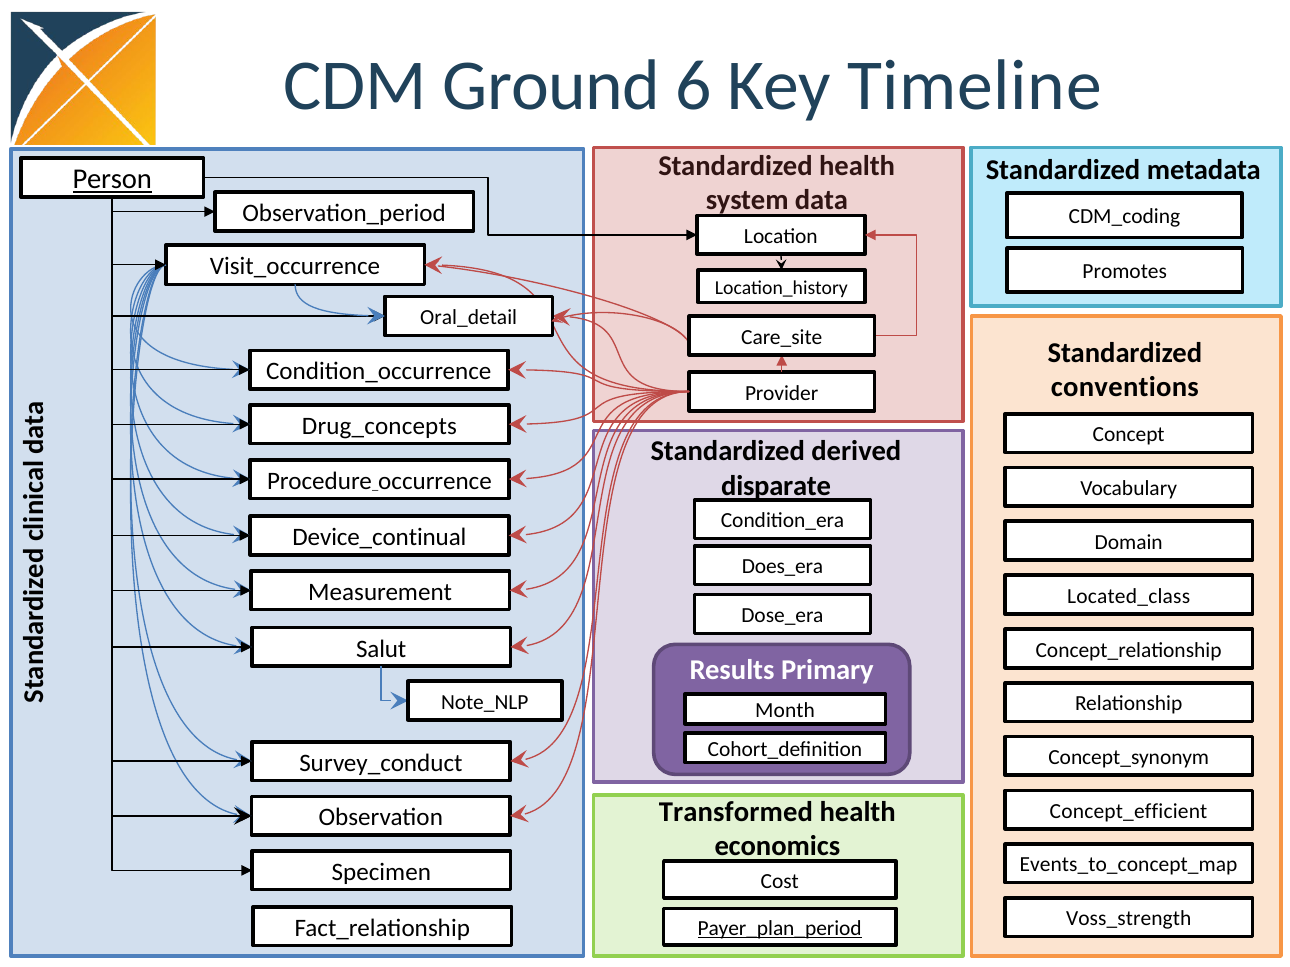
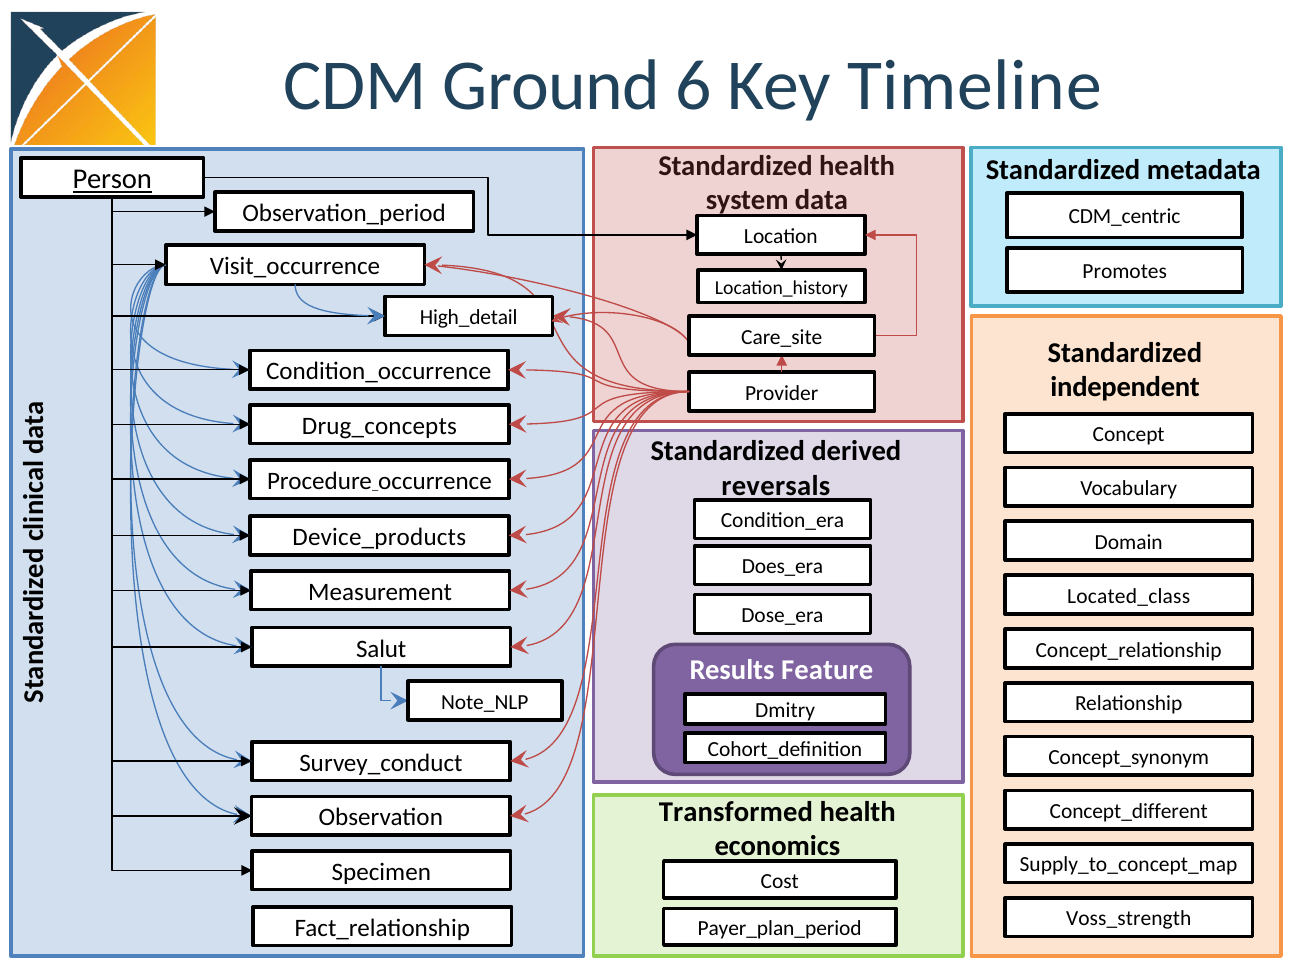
CDM_coding: CDM_coding -> CDM_centric (1124, 217)
Oral_detail: Oral_detail -> High_detail (469, 318)
conventions: conventions -> independent (1125, 387)
disparate: disparate -> reversals (776, 486)
Device_continual: Device_continual -> Device_products (379, 537)
Primary: Primary -> Feature (827, 670)
Month: Month -> Dmitry (785, 711)
Concept_efficient: Concept_efficient -> Concept_different (1129, 812)
Events_to_concept_map: Events_to_concept_map -> Supply_to_concept_map (1129, 865)
Payer_plan_period underline: present -> none (780, 929)
